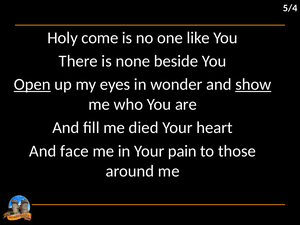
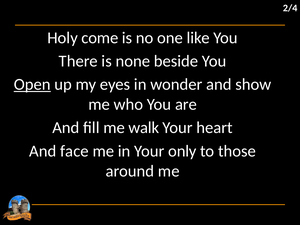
5/4: 5/4 -> 2/4 (290, 8)
show underline: present -> none (253, 84)
died: died -> walk (144, 128)
pain: pain -> only (182, 151)
